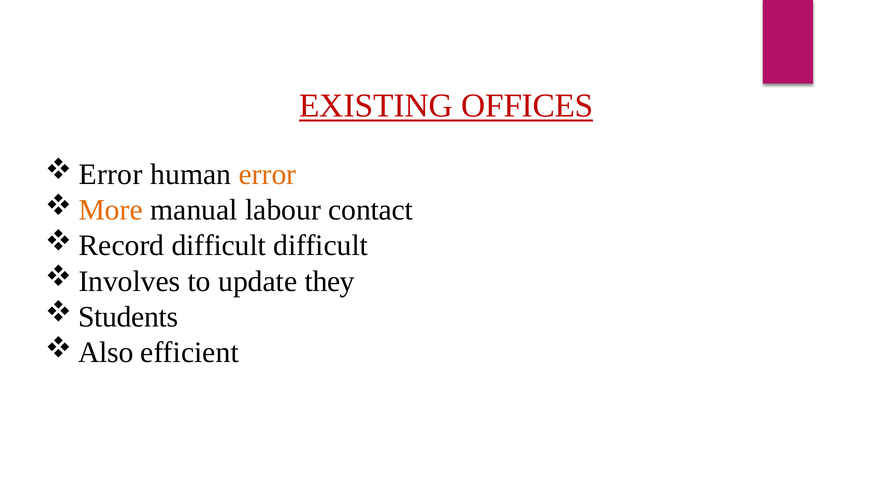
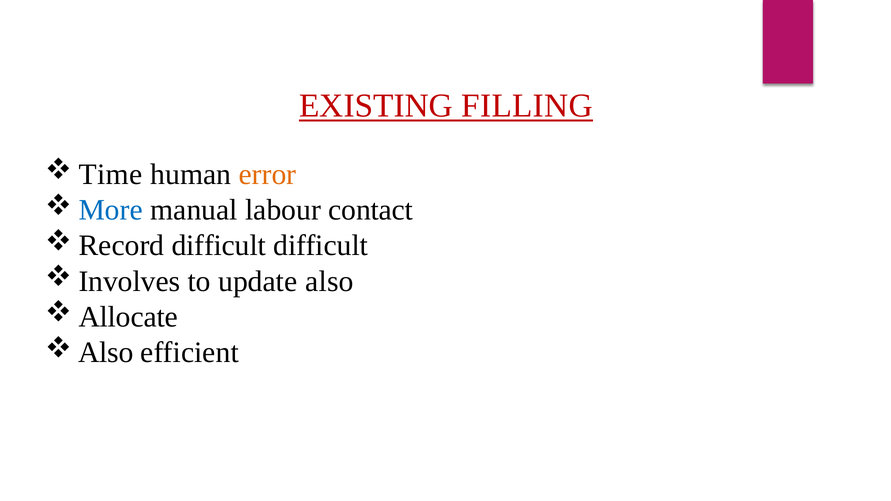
OFFICES: OFFICES -> FILLING (527, 106)
Error: Error -> Time (111, 174)
More colour: orange -> blue (111, 210)
update they: they -> also (329, 281)
Students: Students -> Allocate (128, 317)
